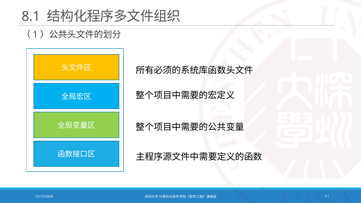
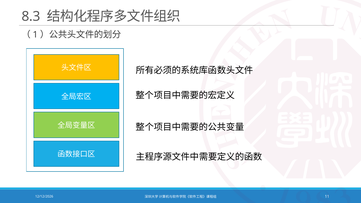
8.1: 8.1 -> 8.3 (31, 16)
